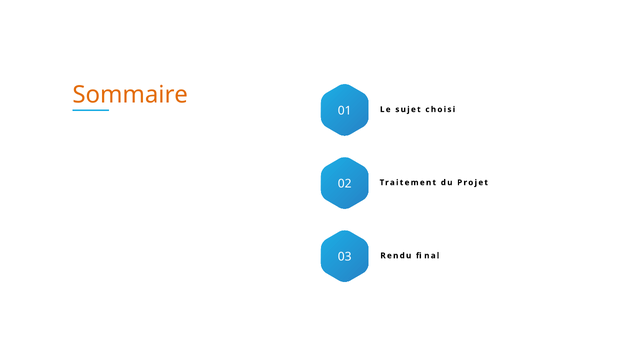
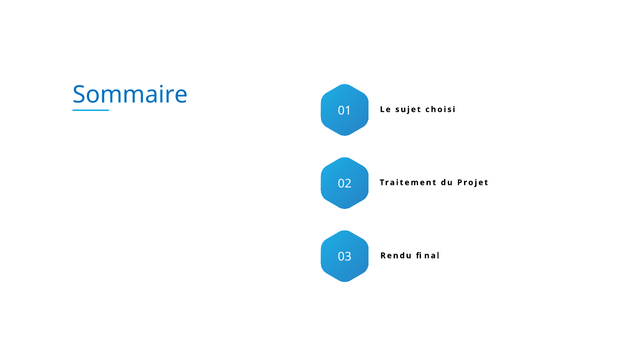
Sommaire colour: orange -> blue (130, 95)
